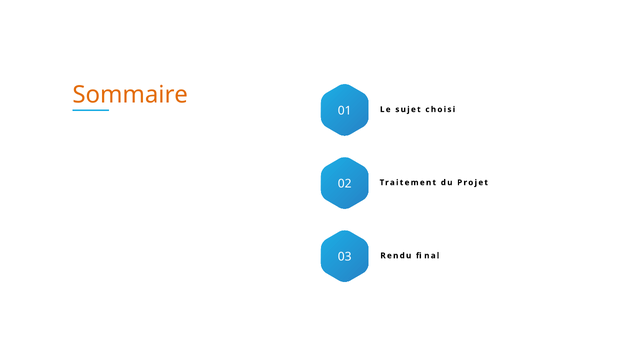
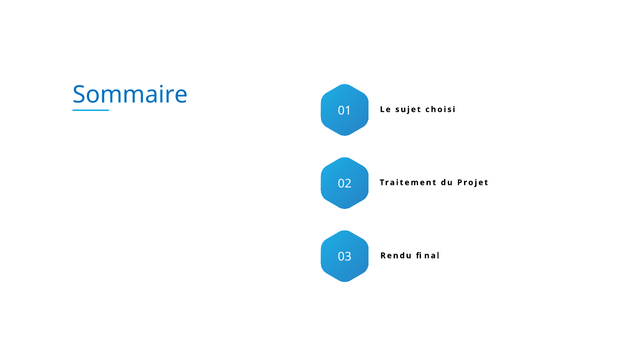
Sommaire colour: orange -> blue (130, 95)
